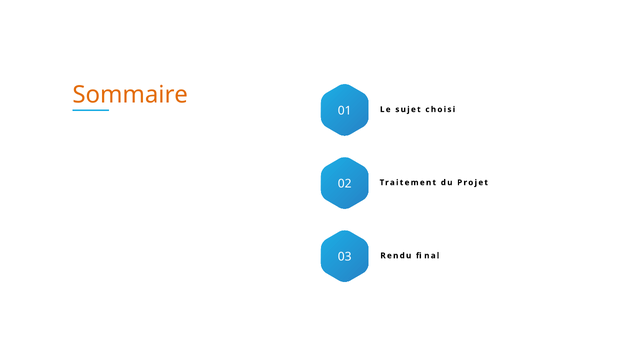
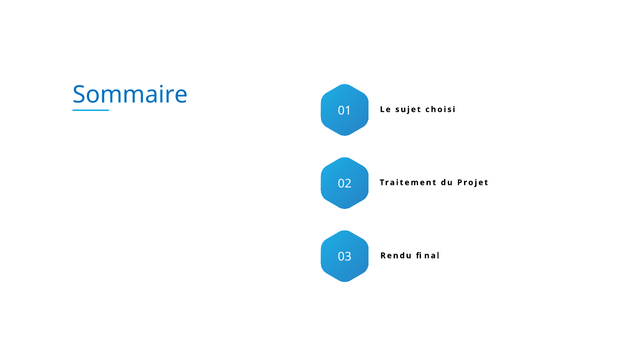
Sommaire colour: orange -> blue (130, 95)
